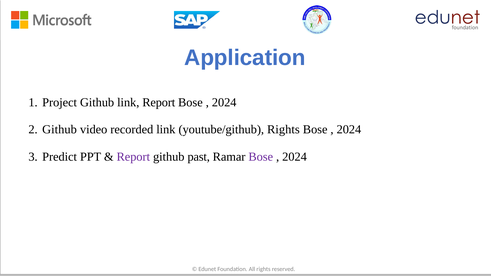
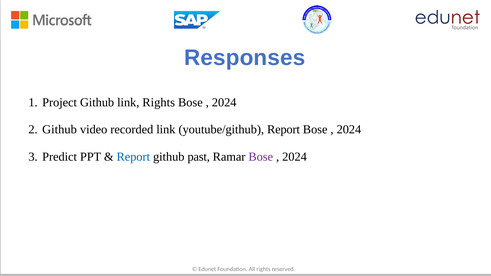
Application: Application -> Responses (245, 58)
link Report: Report -> Rights (159, 102)
youtube/github Rights: Rights -> Report (284, 130)
Report colour: purple -> blue (133, 157)
